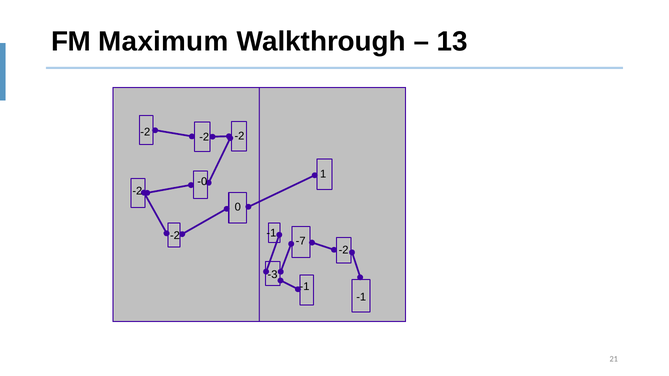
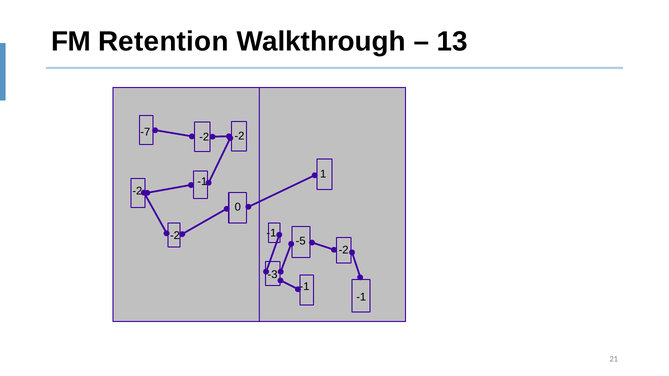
Maximum: Maximum -> Retention (163, 42)
-2: -2 -> -7 (145, 132)
-0: -0 -> -1 (202, 181)
-7: -7 -> -5 (301, 242)
